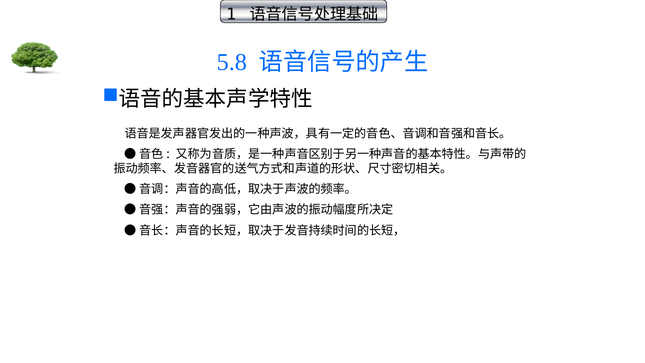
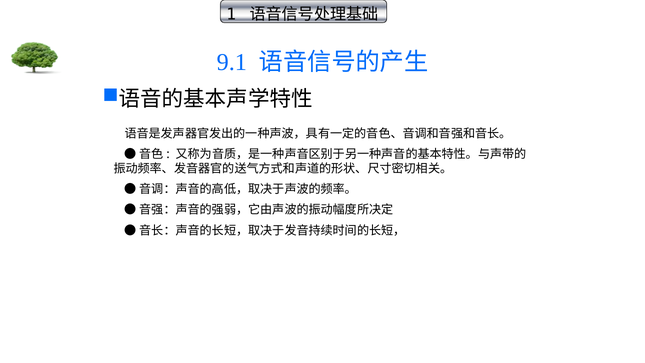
5.8: 5.8 -> 9.1 (232, 62)
